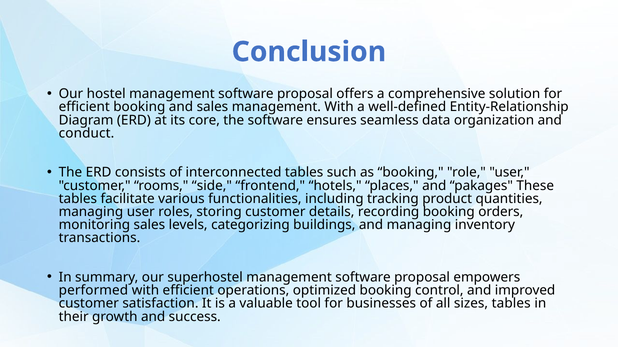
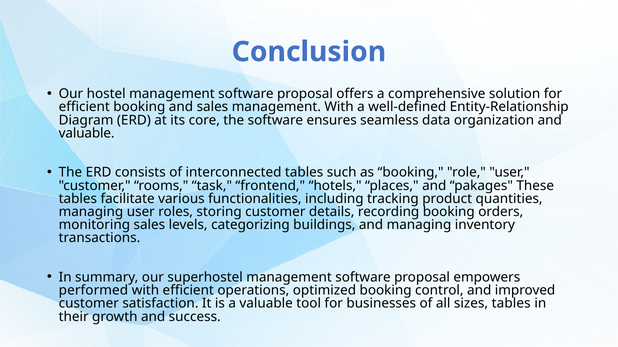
conduct: conduct -> valuable (87, 133)
side: side -> task (212, 186)
